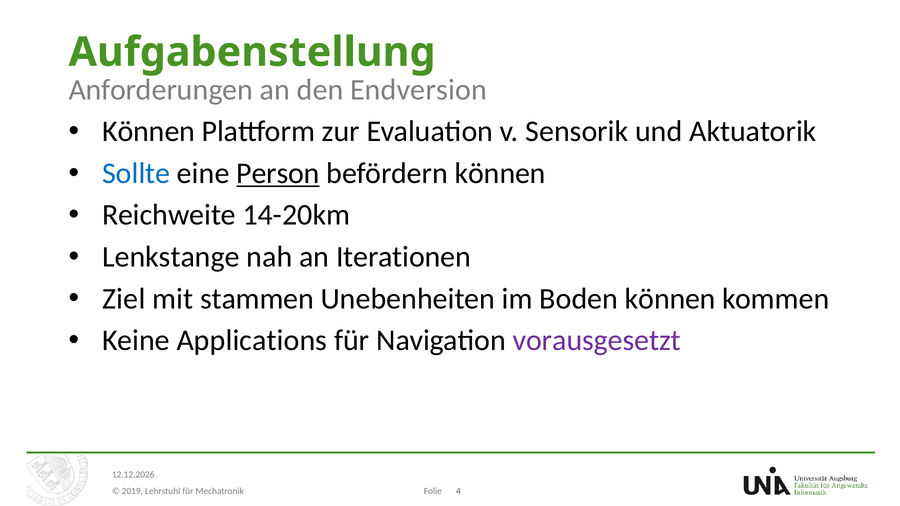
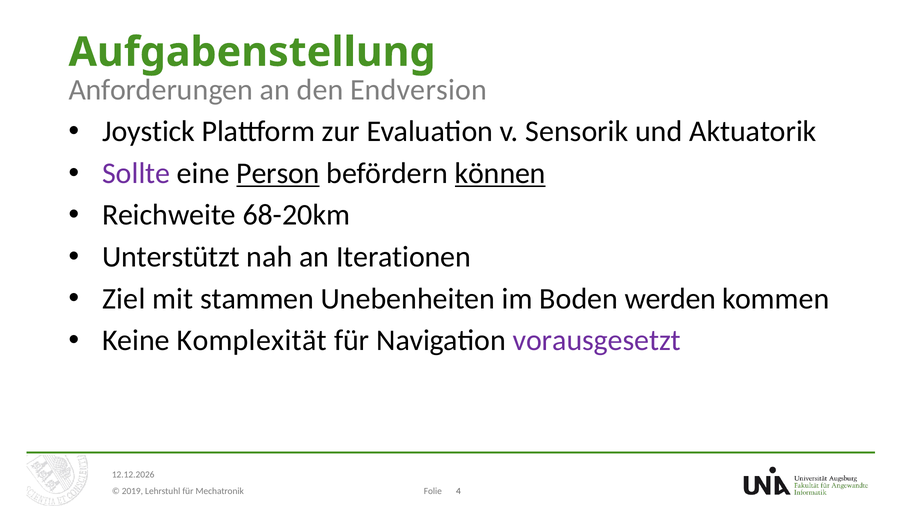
Können: Können -> Joystick (149, 132)
Sollte colour: blue -> purple (136, 173)
können underline: none -> present (500, 173)
14-20km: 14-20km -> 68-20km (296, 215)
Lenkstange: Lenkstange -> Unterstützt (171, 257)
Boden können: können -> werden (670, 299)
Applications: Applications -> Komplexität (252, 341)
